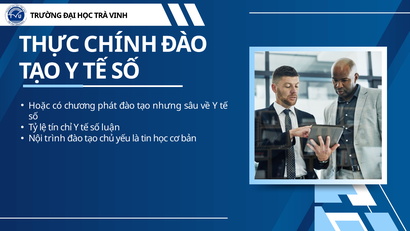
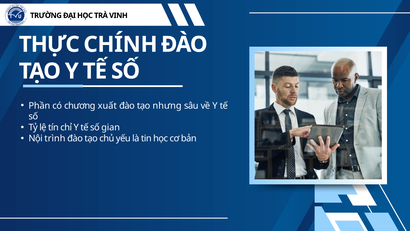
Hoặc: Hoặc -> Phần (39, 105)
phát: phát -> xuất (107, 105)
luận: luận -> gian (111, 127)
